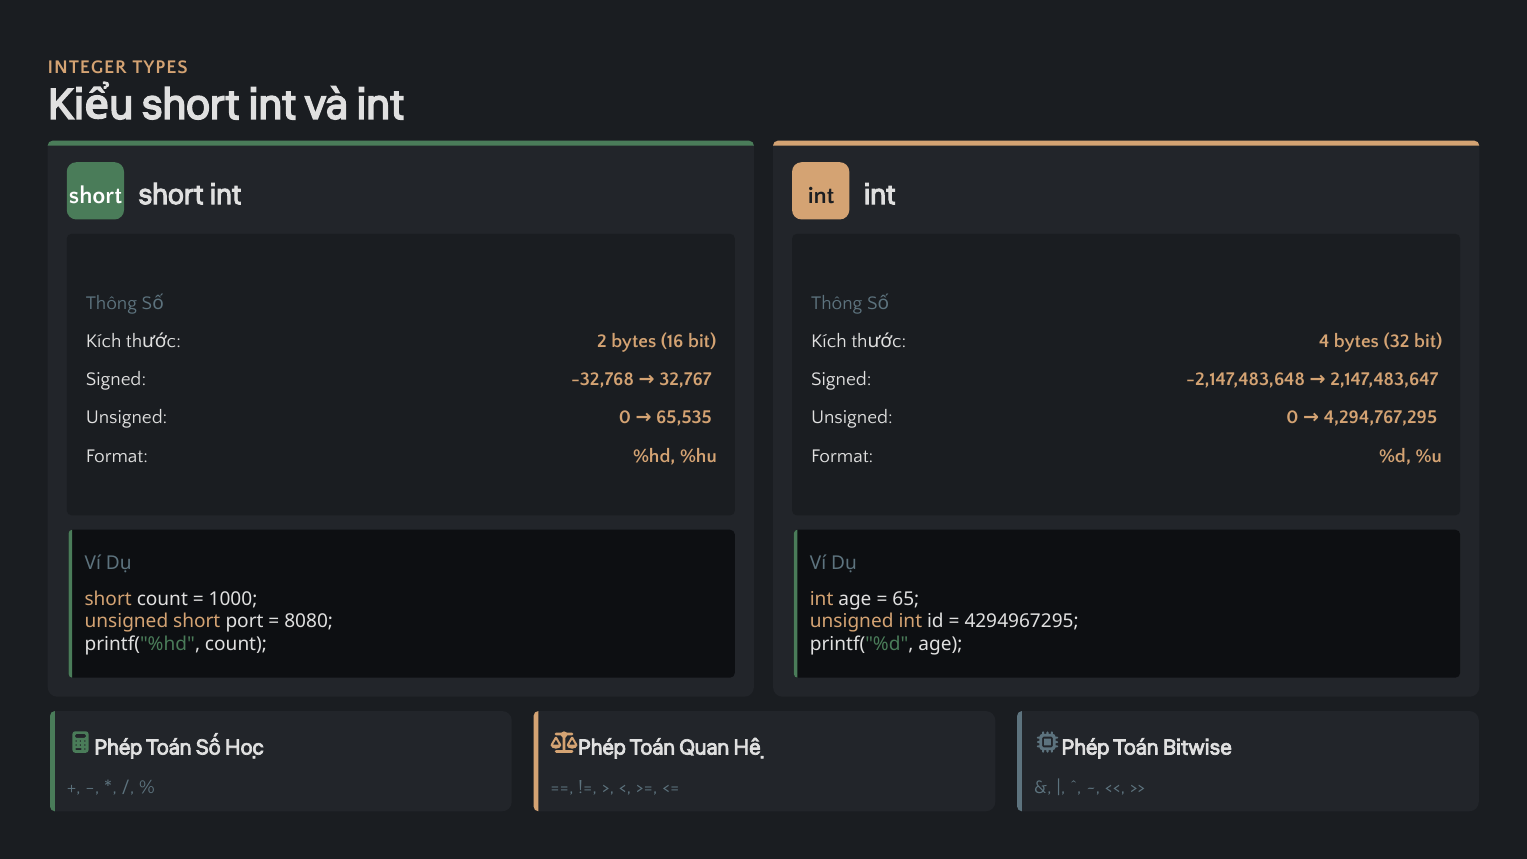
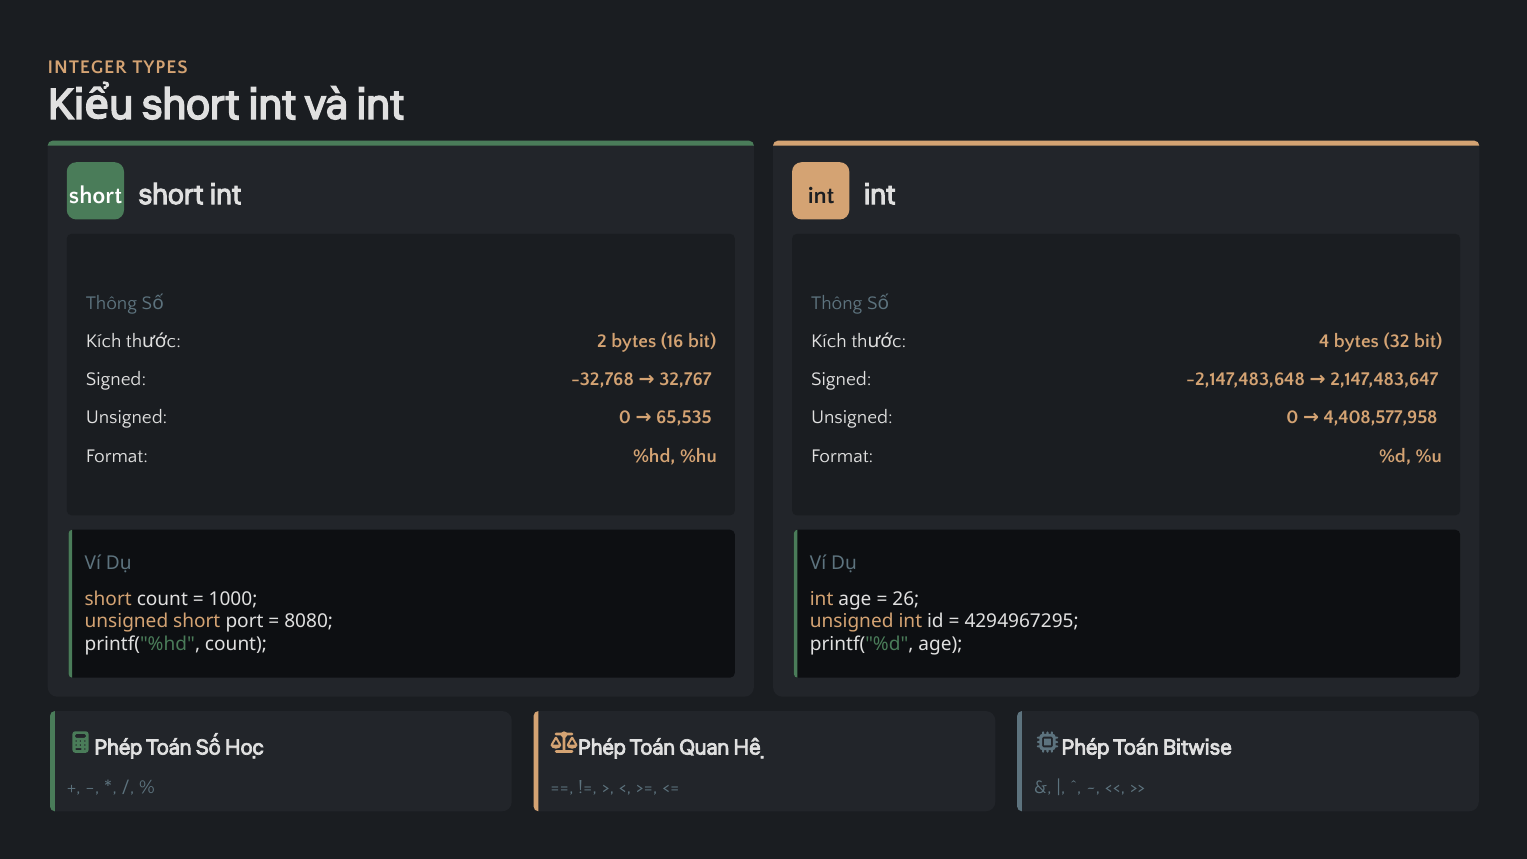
4,294,767,295: 4,294,767,295 -> 4,408,577,958 (1381, 417)
65: 65 -> 26 (906, 599)
